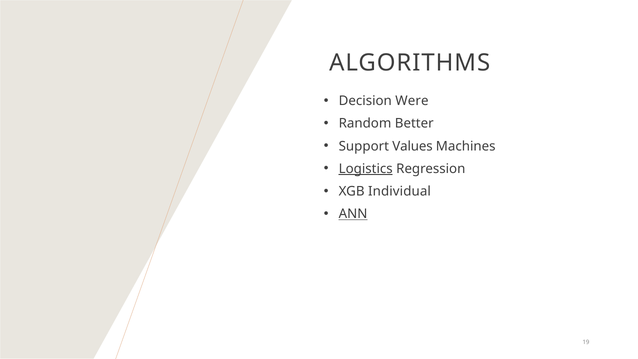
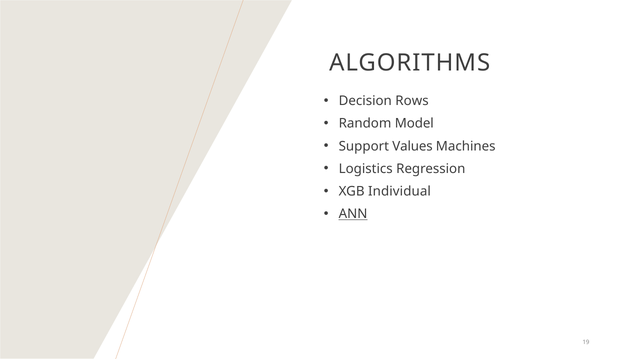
Were: Were -> Rows (412, 101)
Better: Better -> Model (414, 123)
Logistics underline: present -> none (366, 169)
